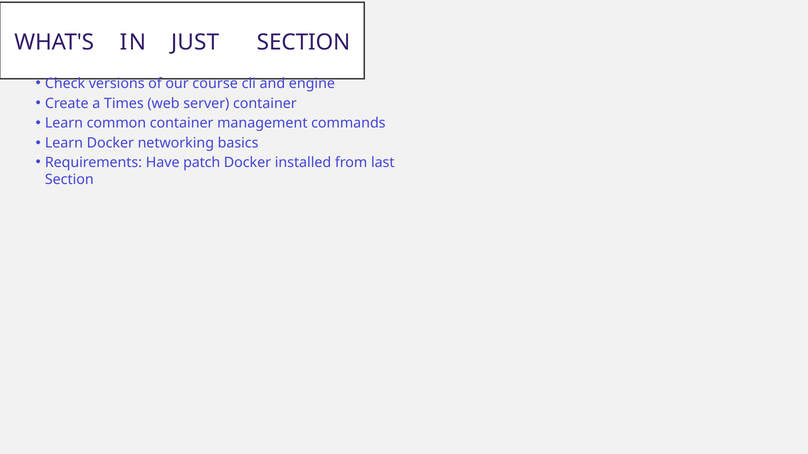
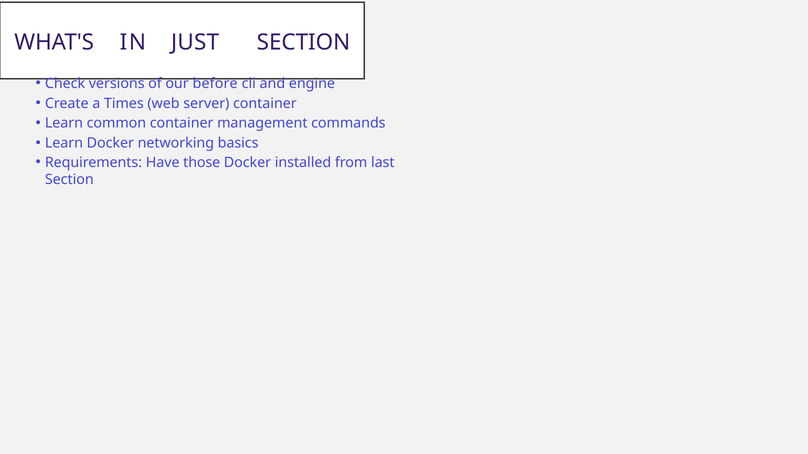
course: course -> before (215, 84)
patch: patch -> those (202, 163)
